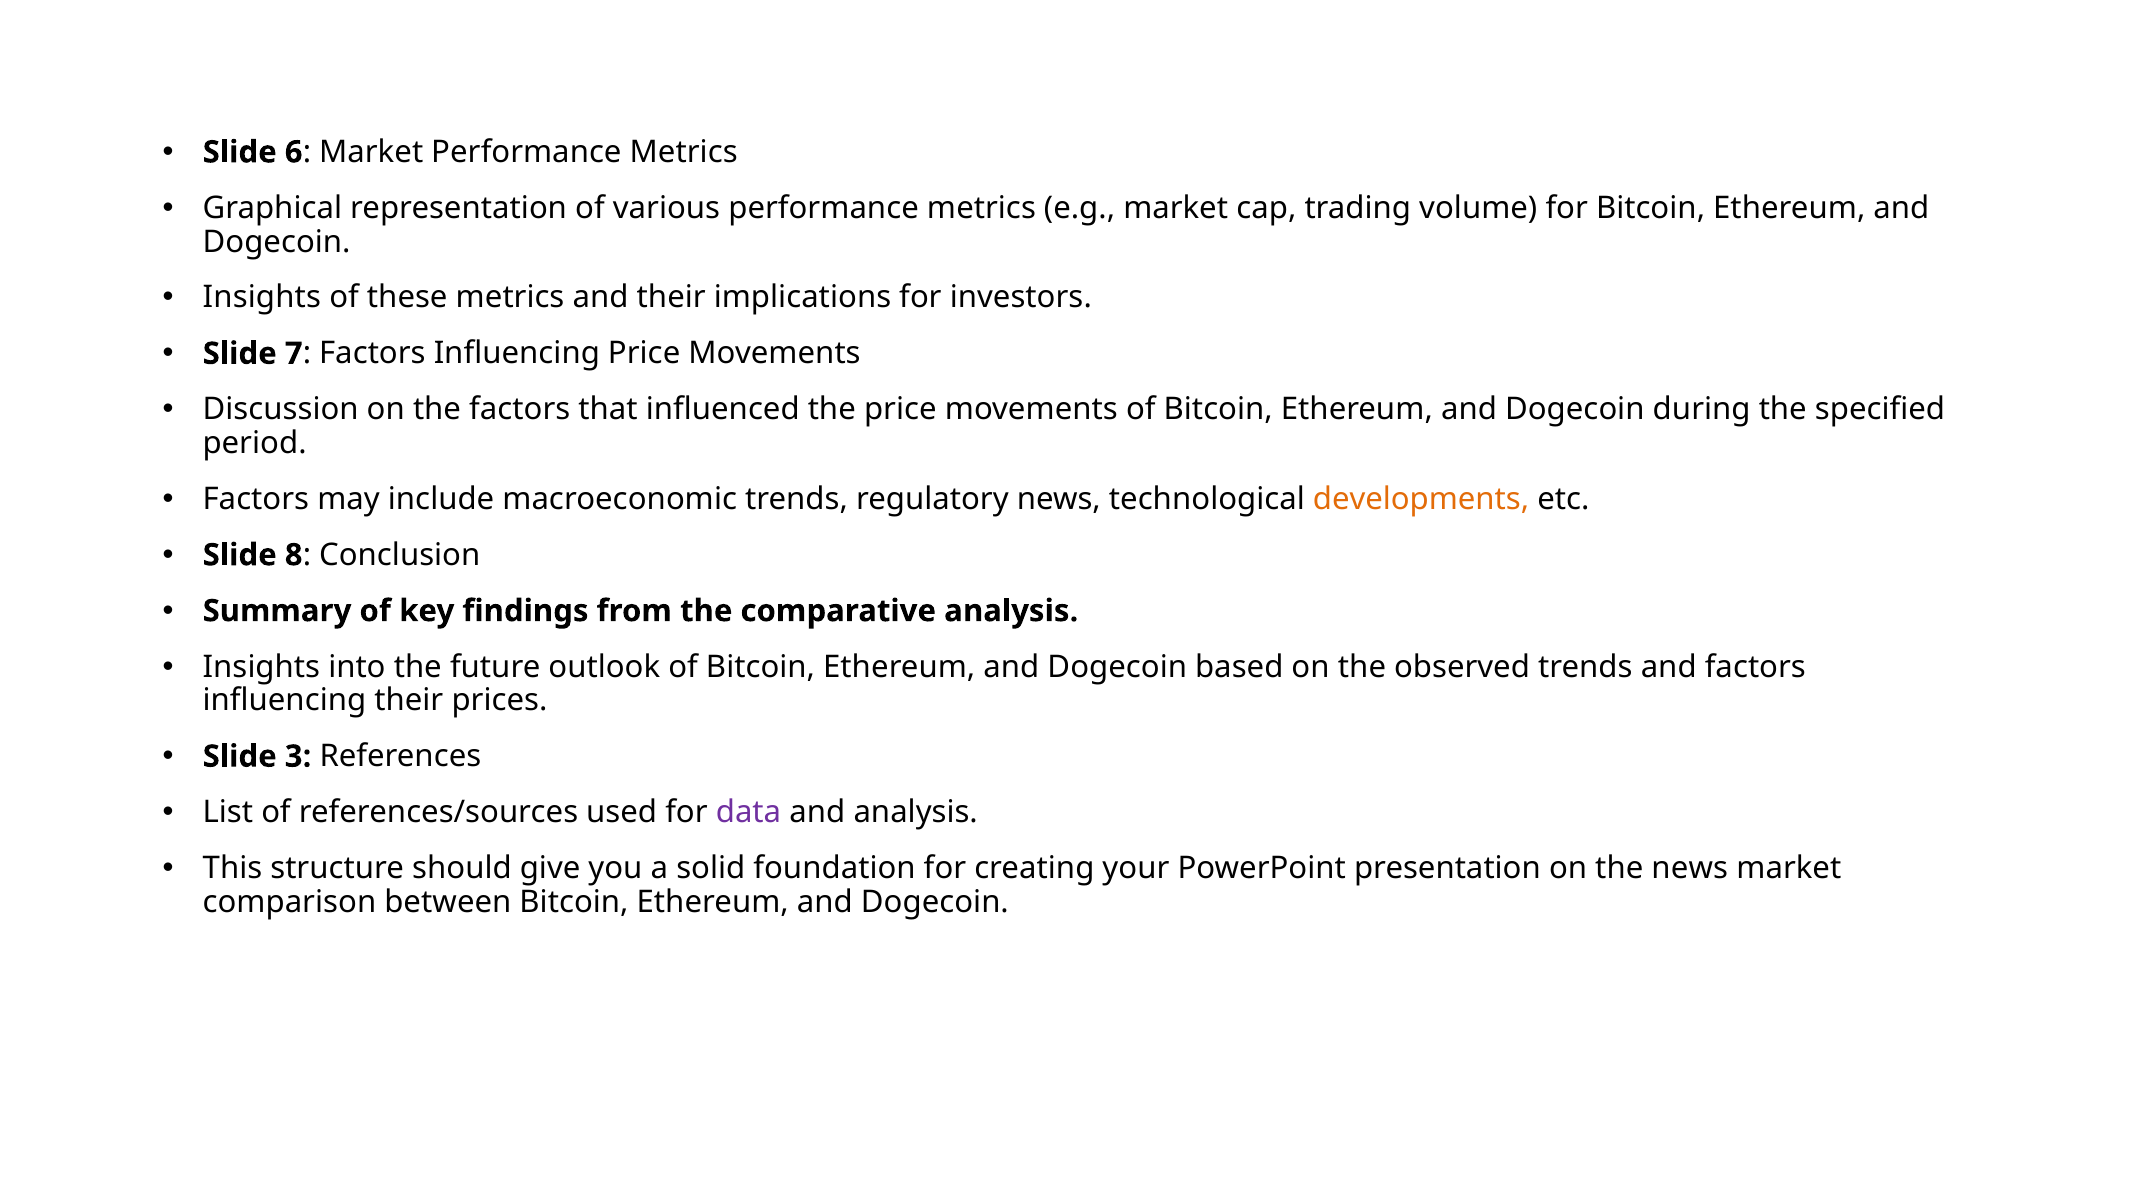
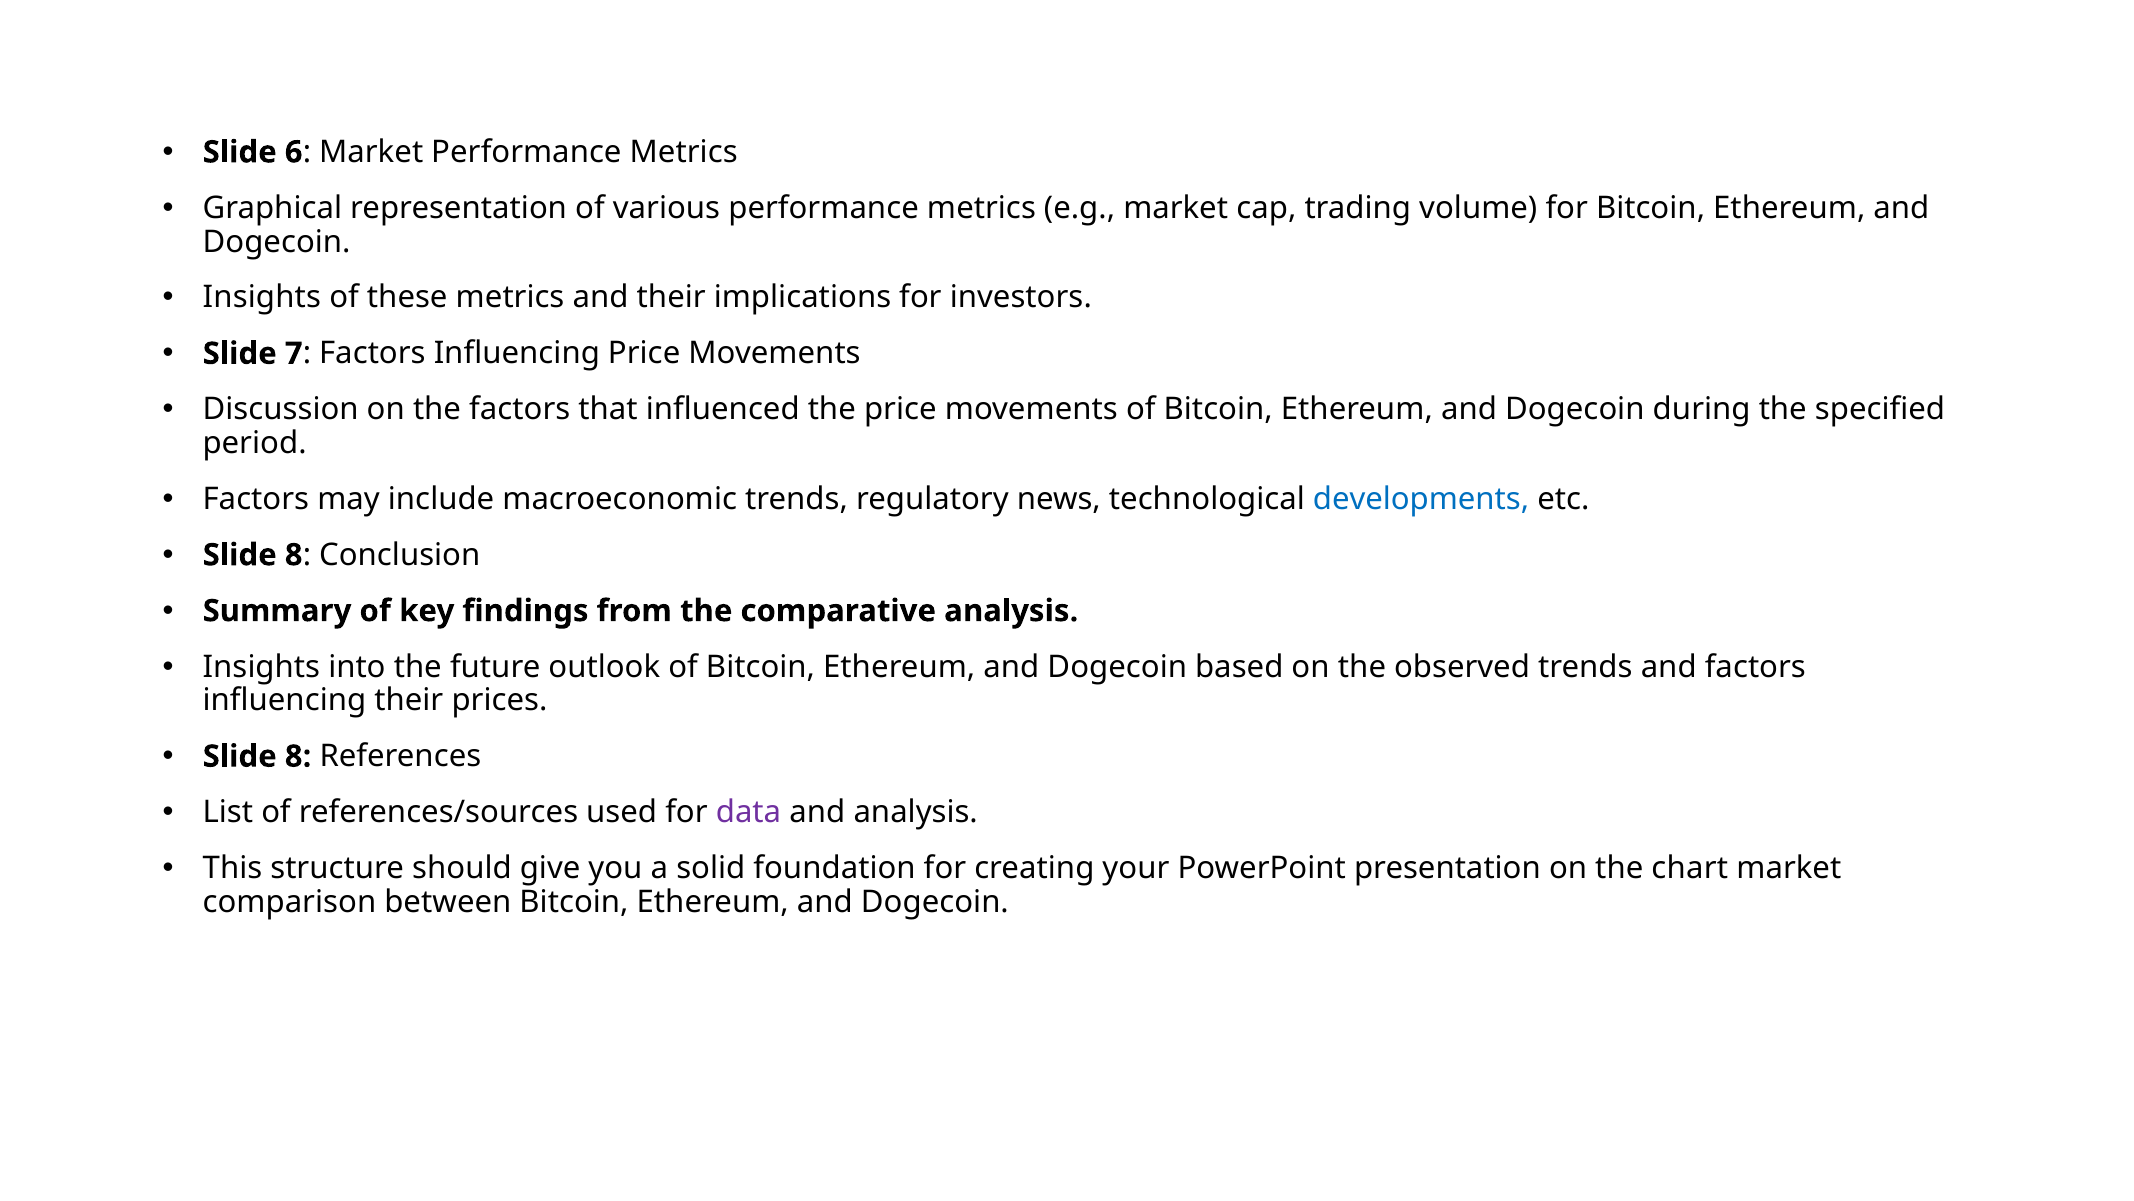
developments colour: orange -> blue (1421, 499)
3: 3 -> 8 (298, 756)
the news: news -> chart (1690, 868)
